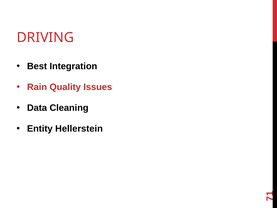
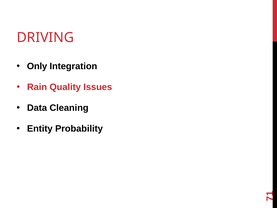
Best: Best -> Only (37, 66)
Hellerstein: Hellerstein -> Probability (79, 129)
